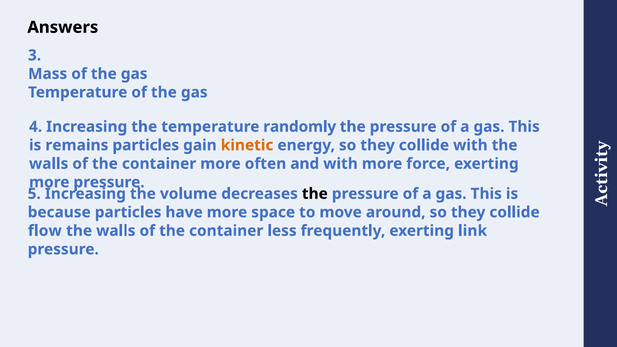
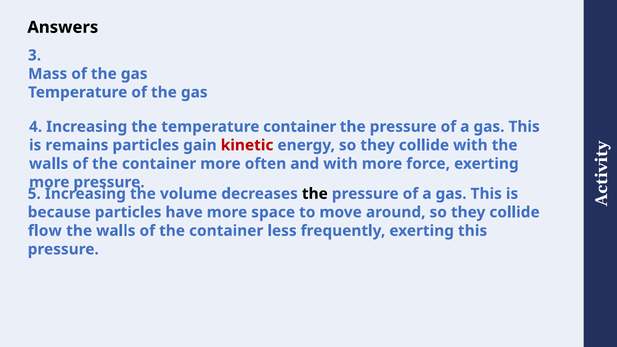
temperature randomly: randomly -> container (300, 127)
kinetic colour: orange -> red (247, 145)
exerting link: link -> this (473, 231)
